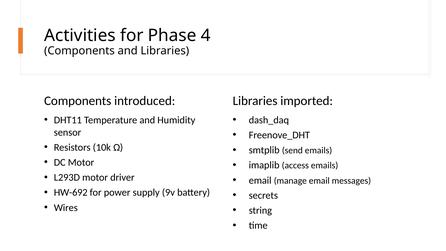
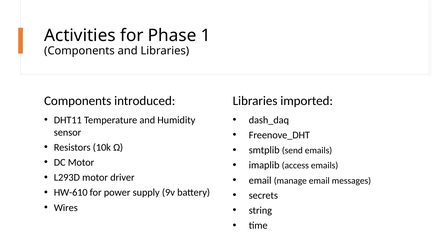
4: 4 -> 1 (206, 36)
HW-692: HW-692 -> HW-610 (71, 193)
